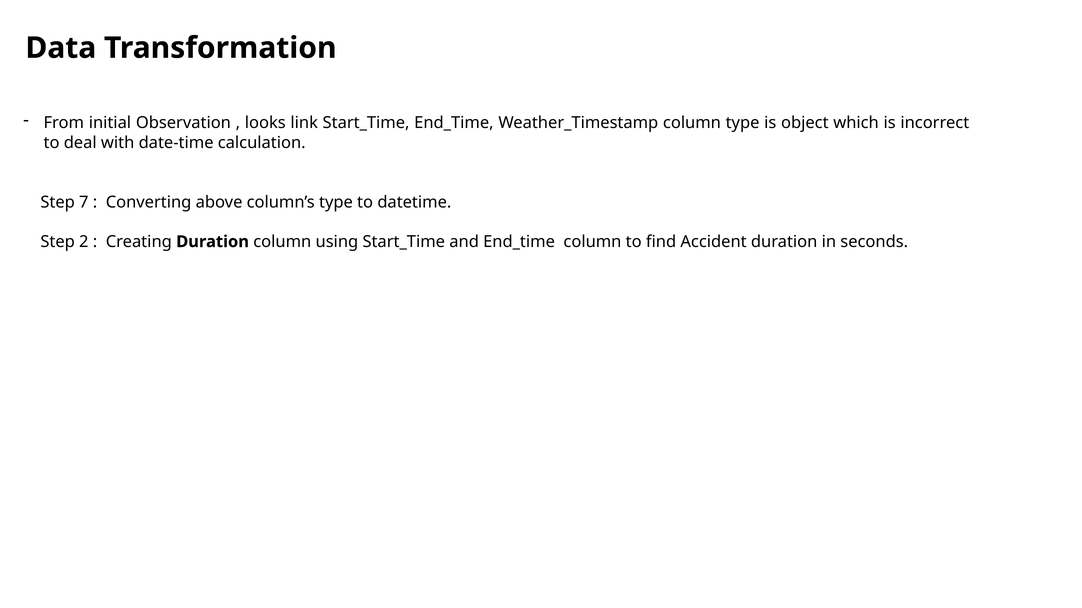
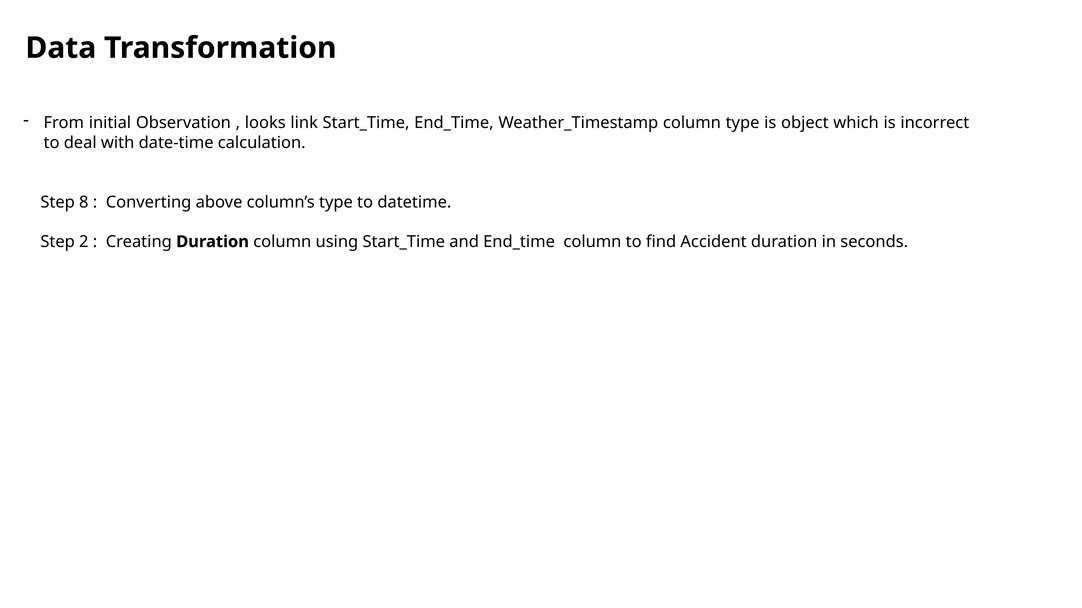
7: 7 -> 8 (84, 202)
